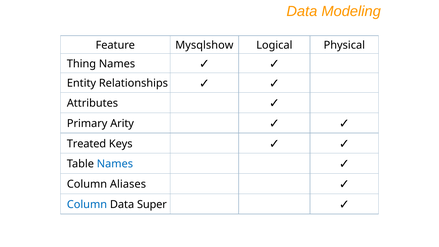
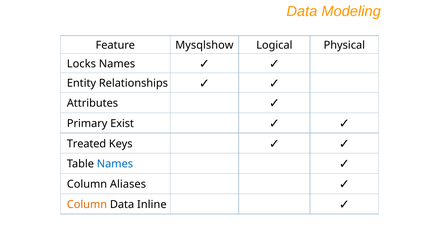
Thing: Thing -> Locks (81, 64)
Arity: Arity -> Exist (122, 123)
Column colour: blue -> orange (87, 204)
Super: Super -> Inline (152, 204)
